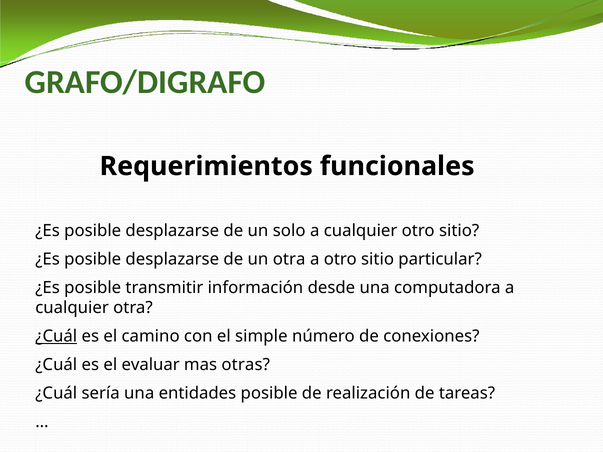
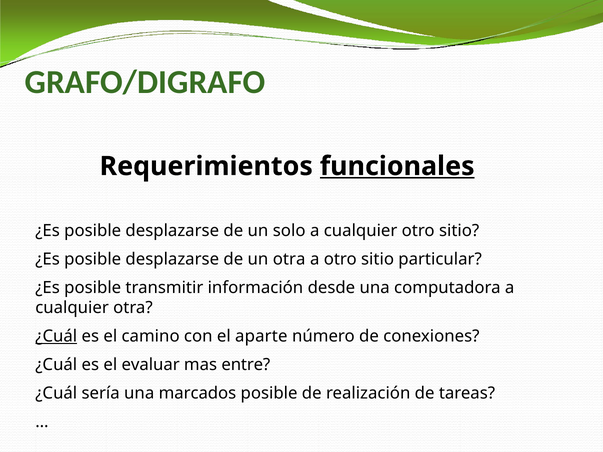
funcionales underline: none -> present (397, 166)
simple: simple -> aparte (261, 336)
otras: otras -> entre (246, 365)
entidades: entidades -> marcados (197, 393)
